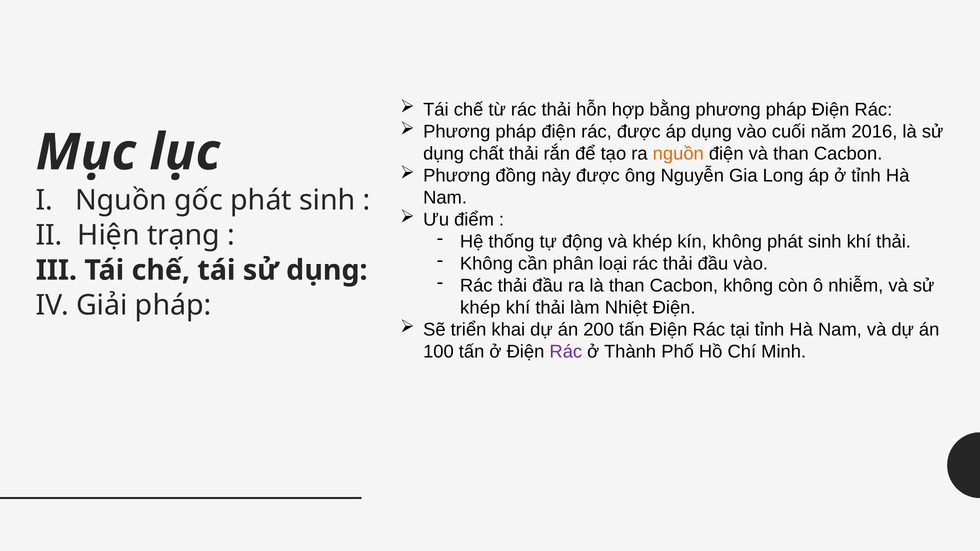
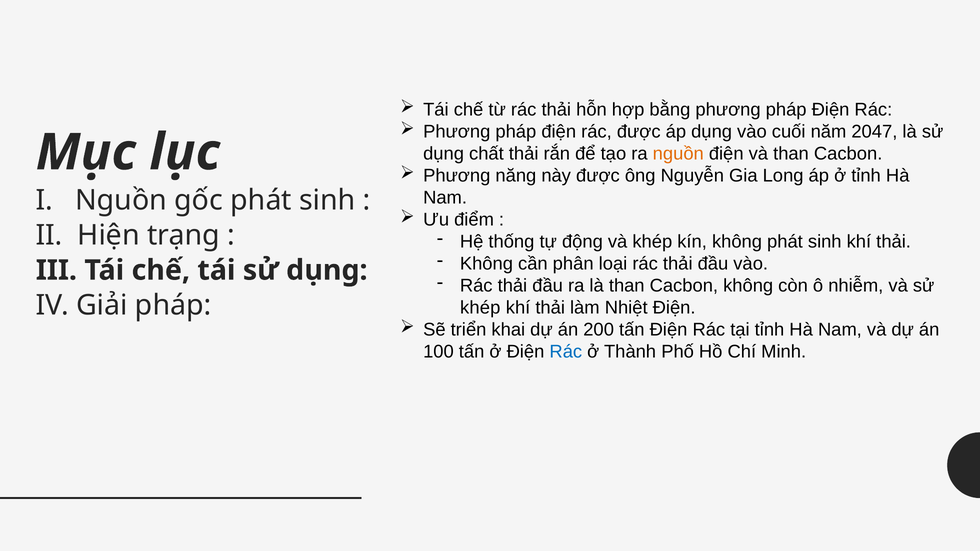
2016: 2016 -> 2047 (874, 132)
đồng: đồng -> năng (516, 176)
Rác colour: purple -> blue (566, 352)
